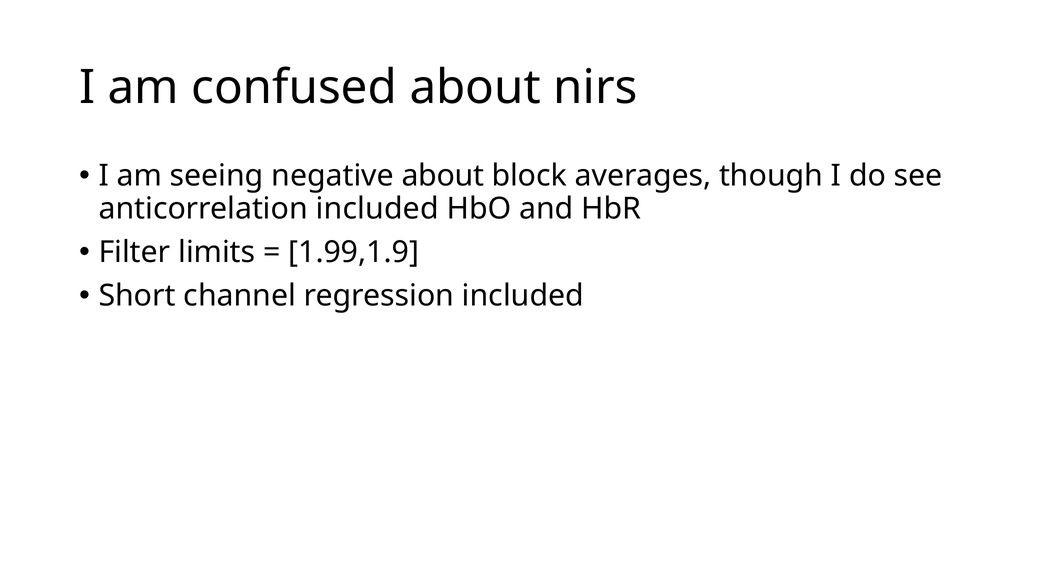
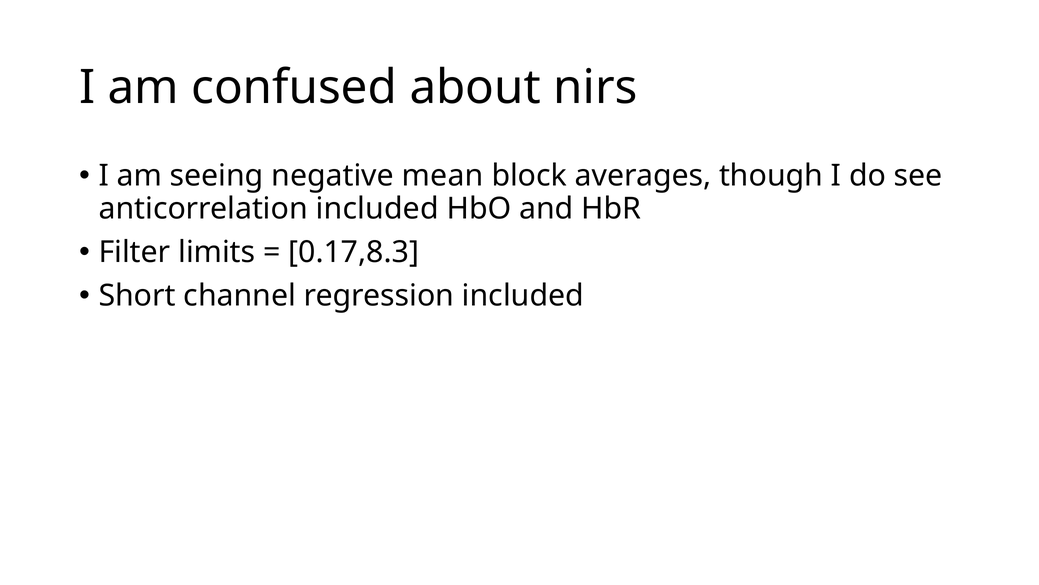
negative about: about -> mean (443, 176)
1.99,1.9: 1.99,1.9 -> 0.17,8.3 (354, 252)
